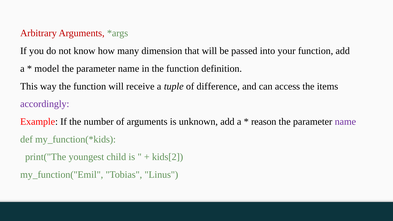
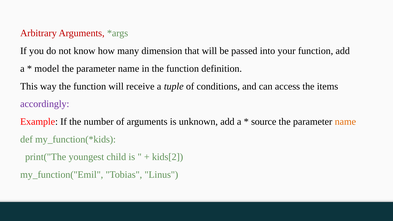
difference: difference -> conditions (218, 86)
reason: reason -> source (264, 122)
name colour: purple -> orange (345, 122)
